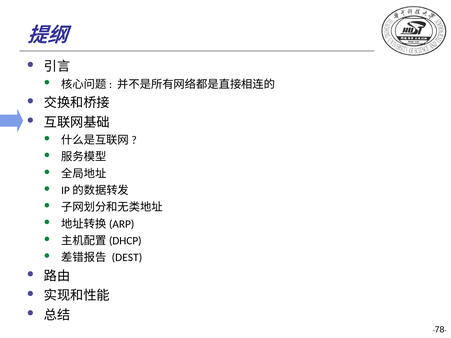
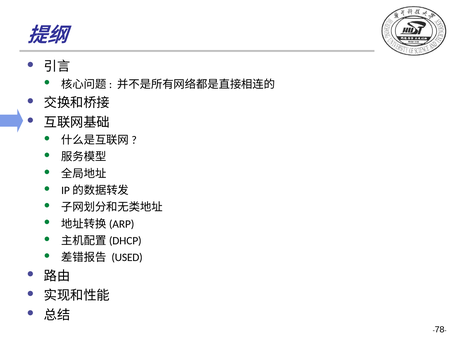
DEST: DEST -> USED (127, 258)
